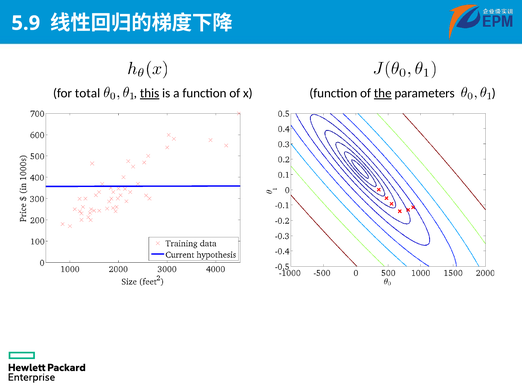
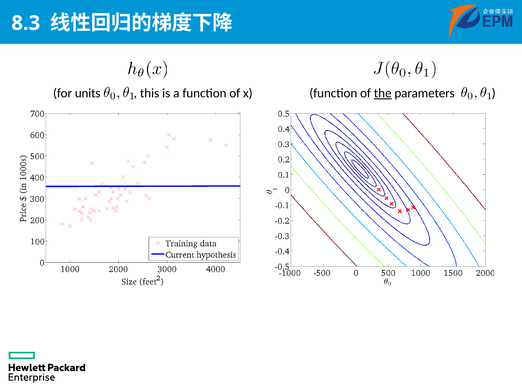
5.9: 5.9 -> 8.3 (26, 23)
total: total -> units (88, 93)
this underline: present -> none (150, 93)
